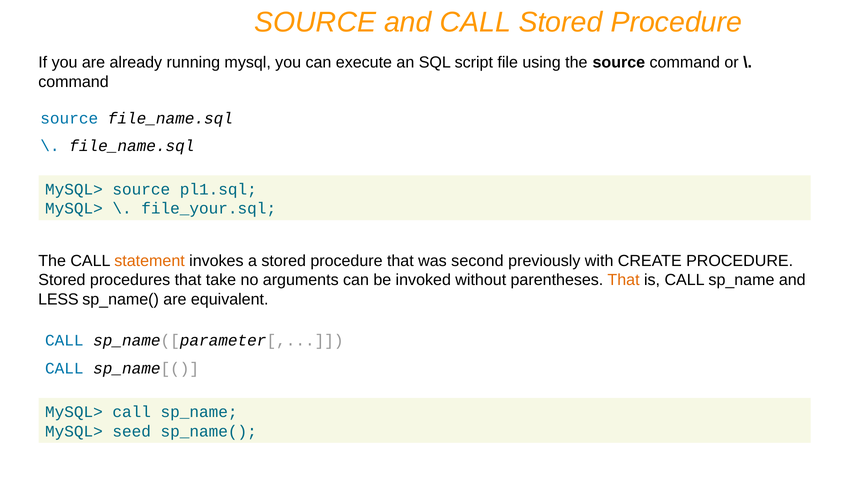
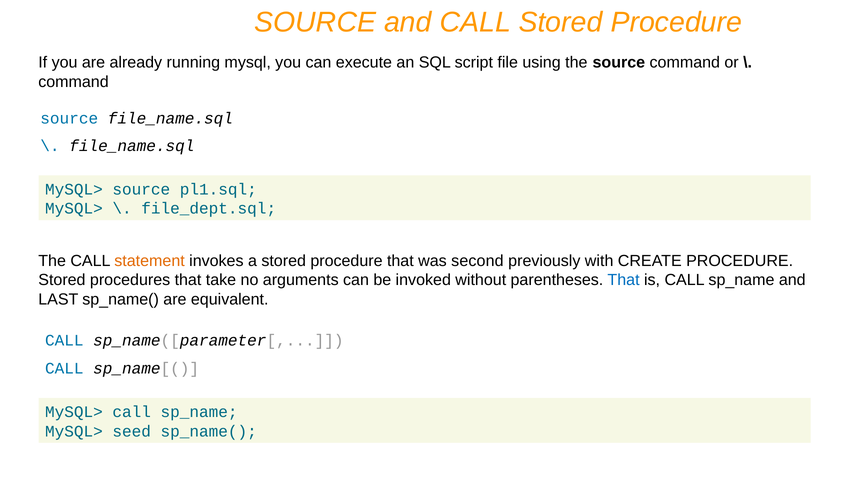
file_your.sql: file_your.sql -> file_dept.sql (209, 208)
That colour: orange -> blue (624, 280)
LESS: LESS -> LAST (58, 299)
